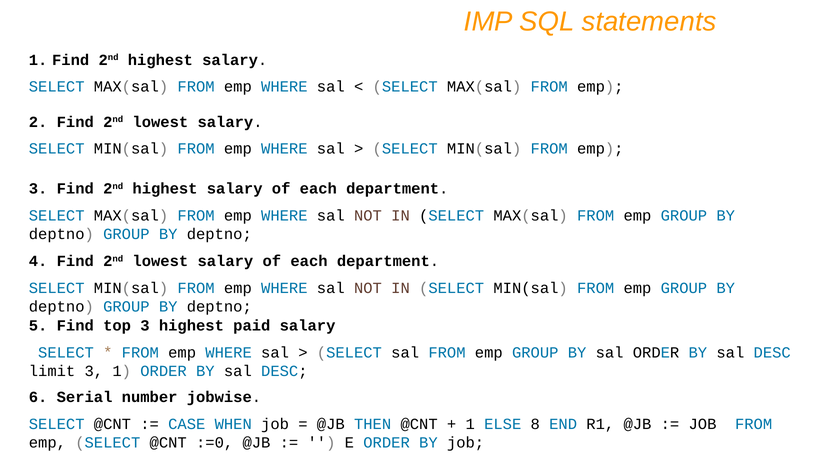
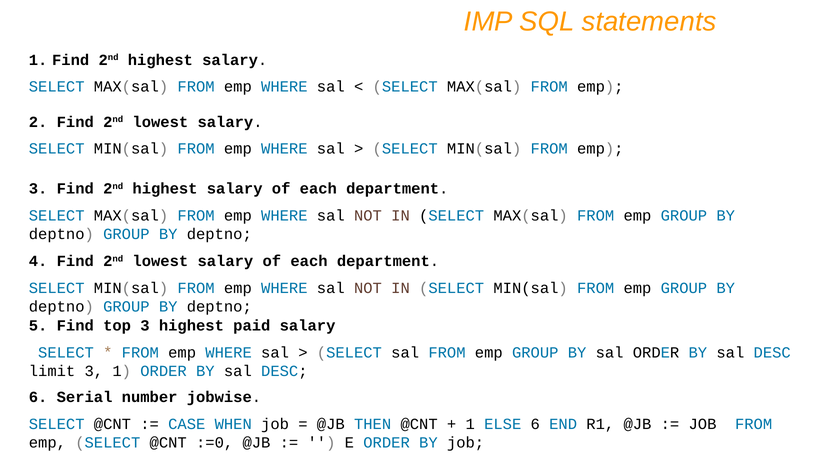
ELSE 8: 8 -> 6 (535, 424)
